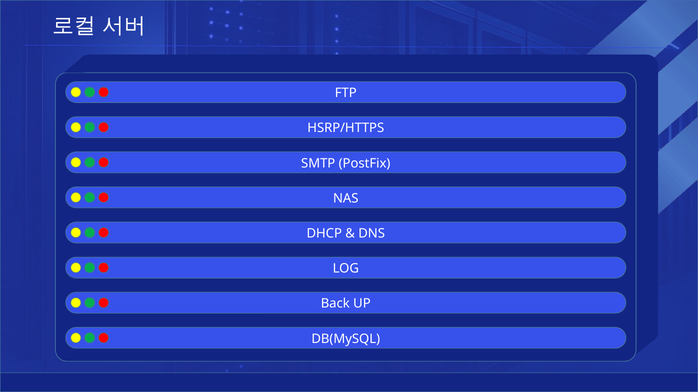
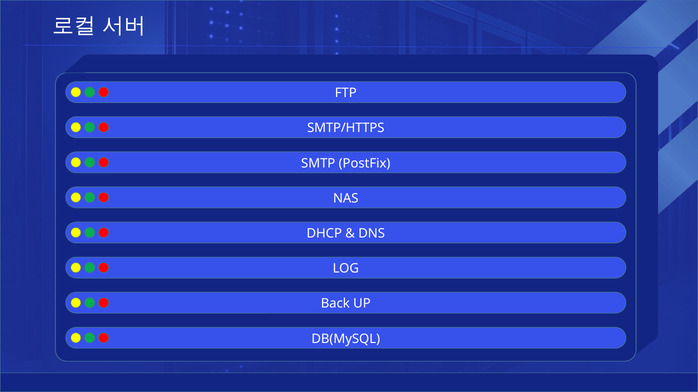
HSRP/HTTPS: HSRP/HTTPS -> SMTP/HTTPS (346, 128)
